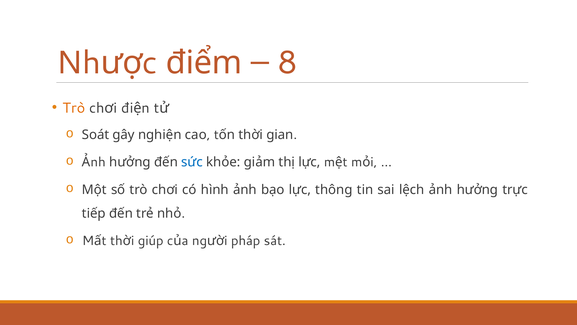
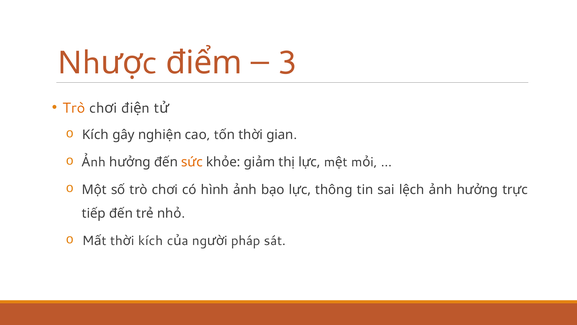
8: 8 -> 3 (288, 63)
Soát: Soát -> Kích (95, 135)
sức colour: blue -> orange (192, 162)
giúp: giúp -> kích (151, 241)
